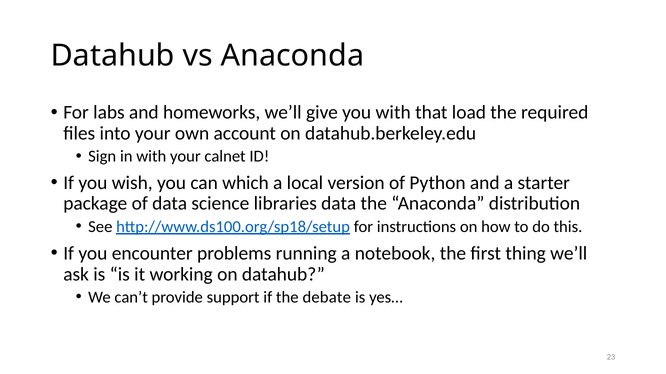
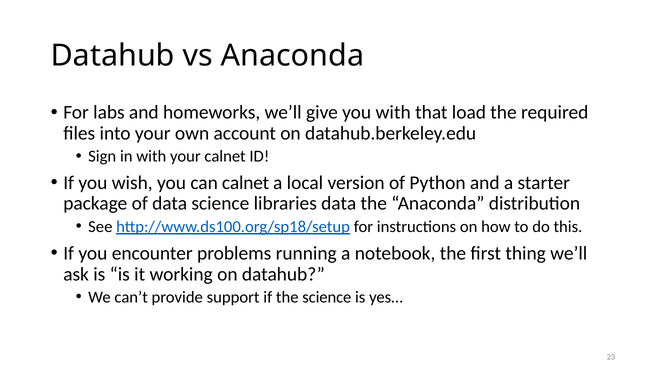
can which: which -> calnet (246, 183)
the debate: debate -> science (327, 298)
